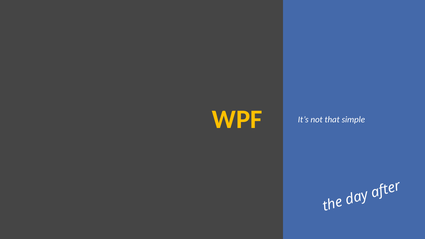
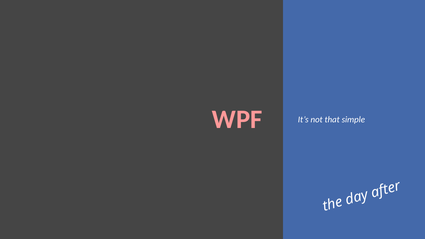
WPF colour: yellow -> pink (237, 119)
